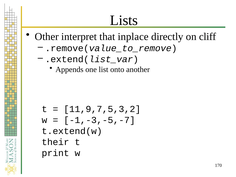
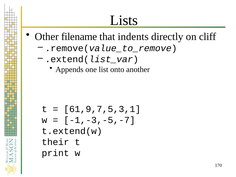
interpret: interpret -> filename (79, 37)
inplace: inplace -> indents (133, 37)
11,9,7,5,3,2: 11,9,7,5,3,2 -> 61,9,7,5,3,1 (102, 109)
